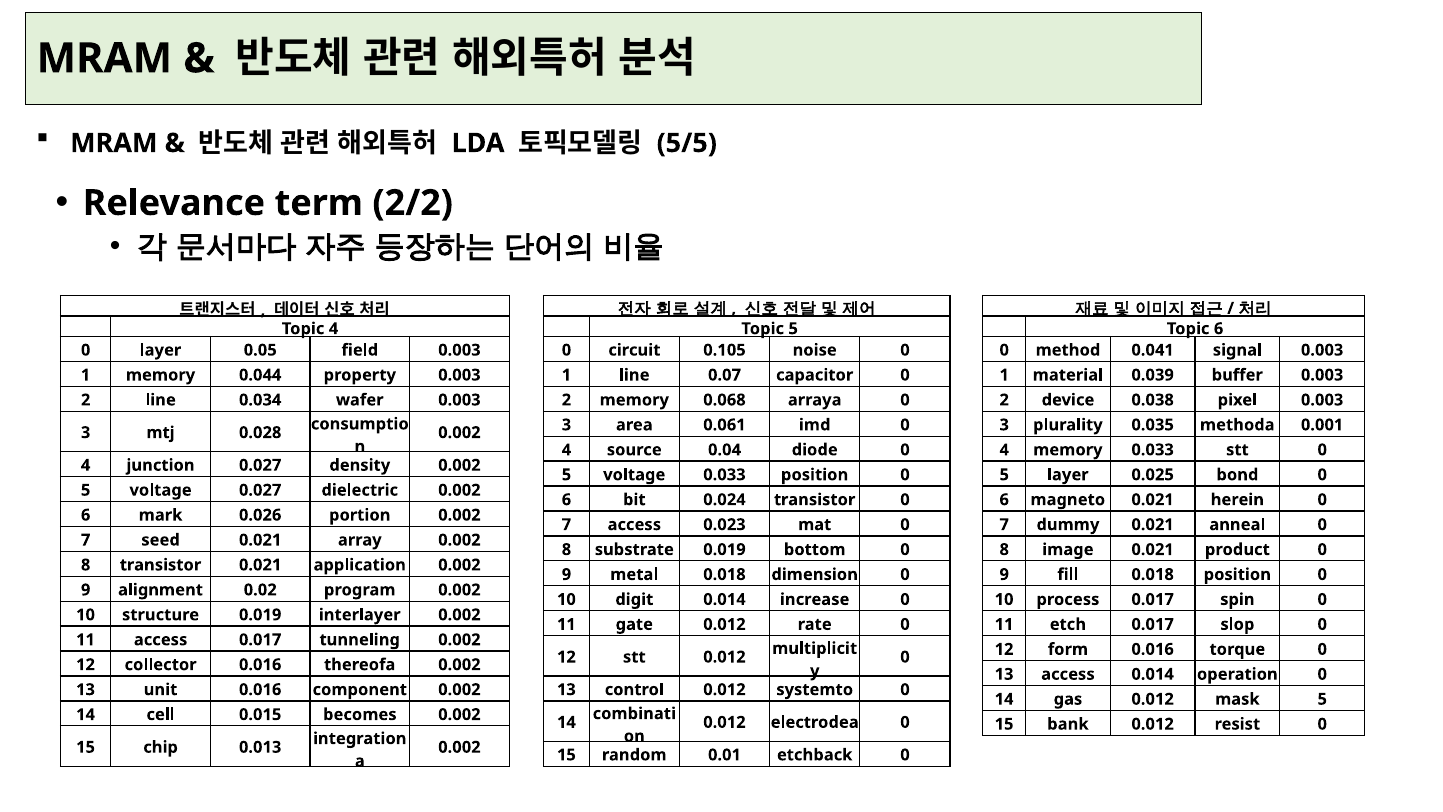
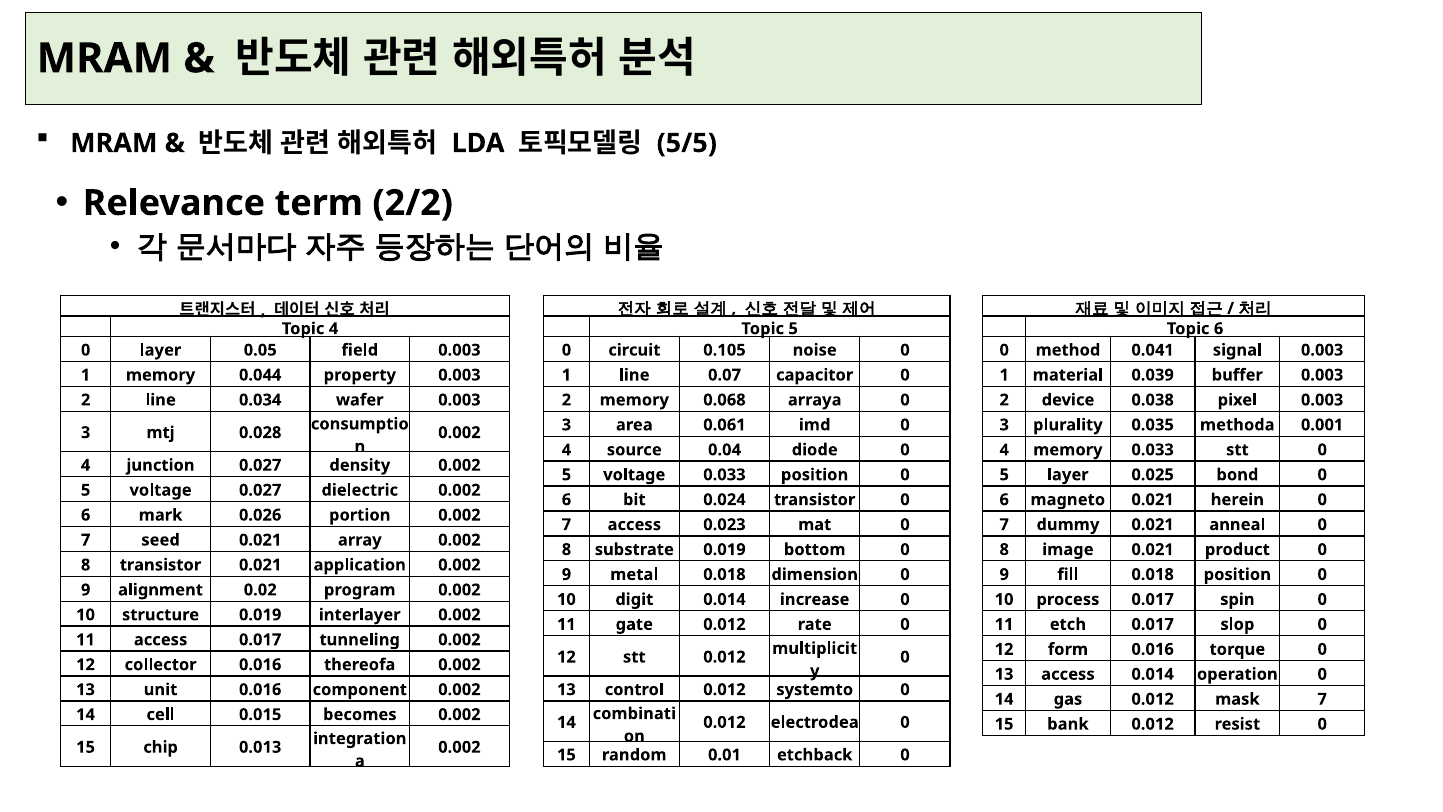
mask 5: 5 -> 7 (1322, 699)
